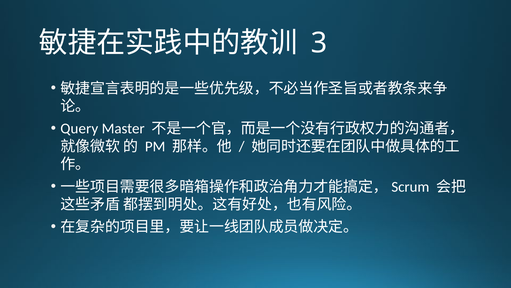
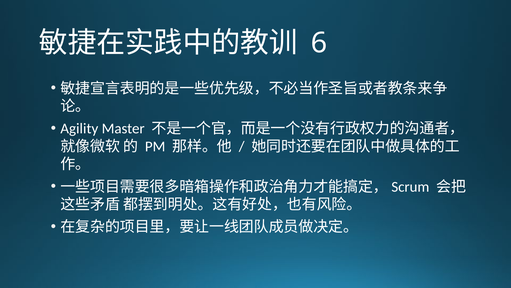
3: 3 -> 6 (319, 43)
Query: Query -> Agility (79, 128)
